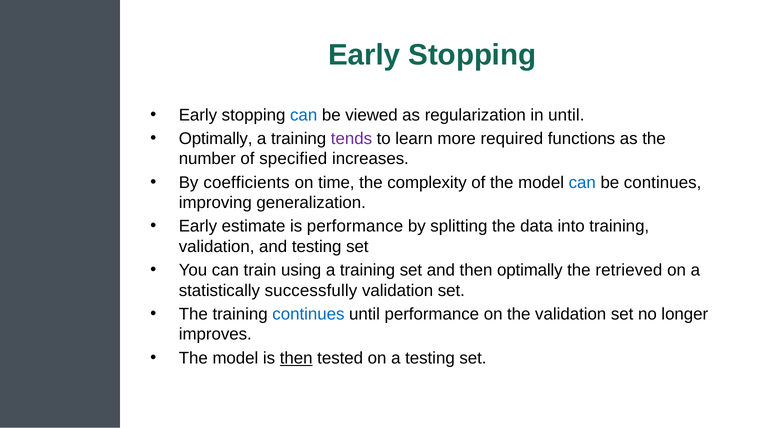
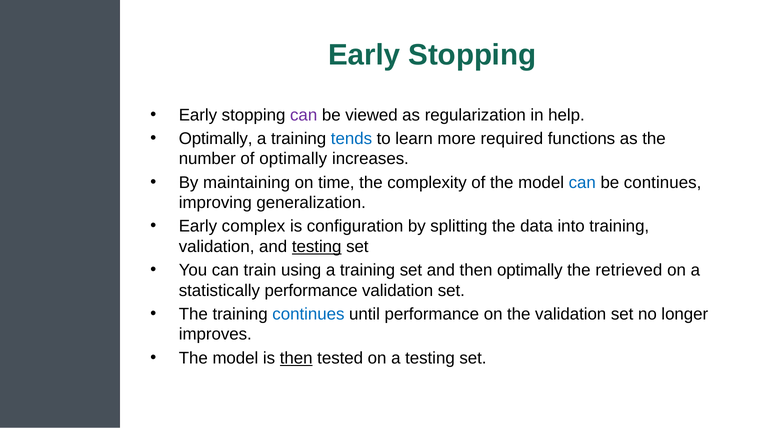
can colour: blue -> purple (304, 115)
in until: until -> help (566, 115)
tends colour: purple -> blue (351, 138)
of specified: specified -> optimally (293, 159)
coefficients: coefficients -> maintaining (247, 182)
estimate: estimate -> complex (253, 226)
is performance: performance -> configuration (355, 226)
testing underline: none -> present (317, 246)
statistically successfully: successfully -> performance (311, 290)
